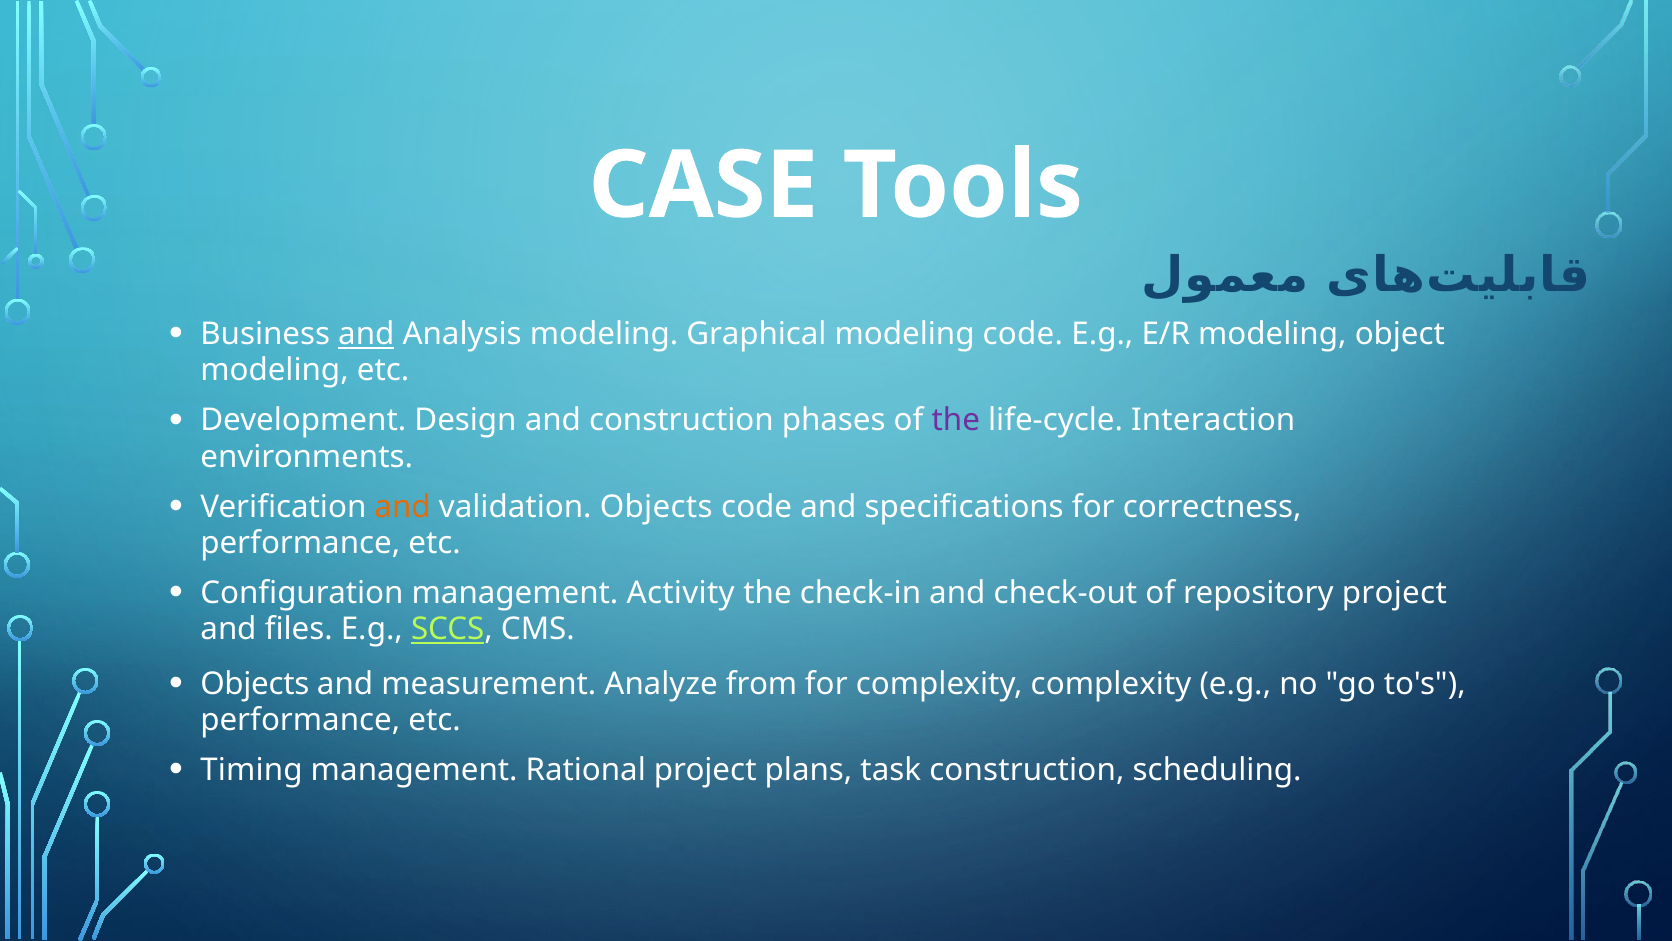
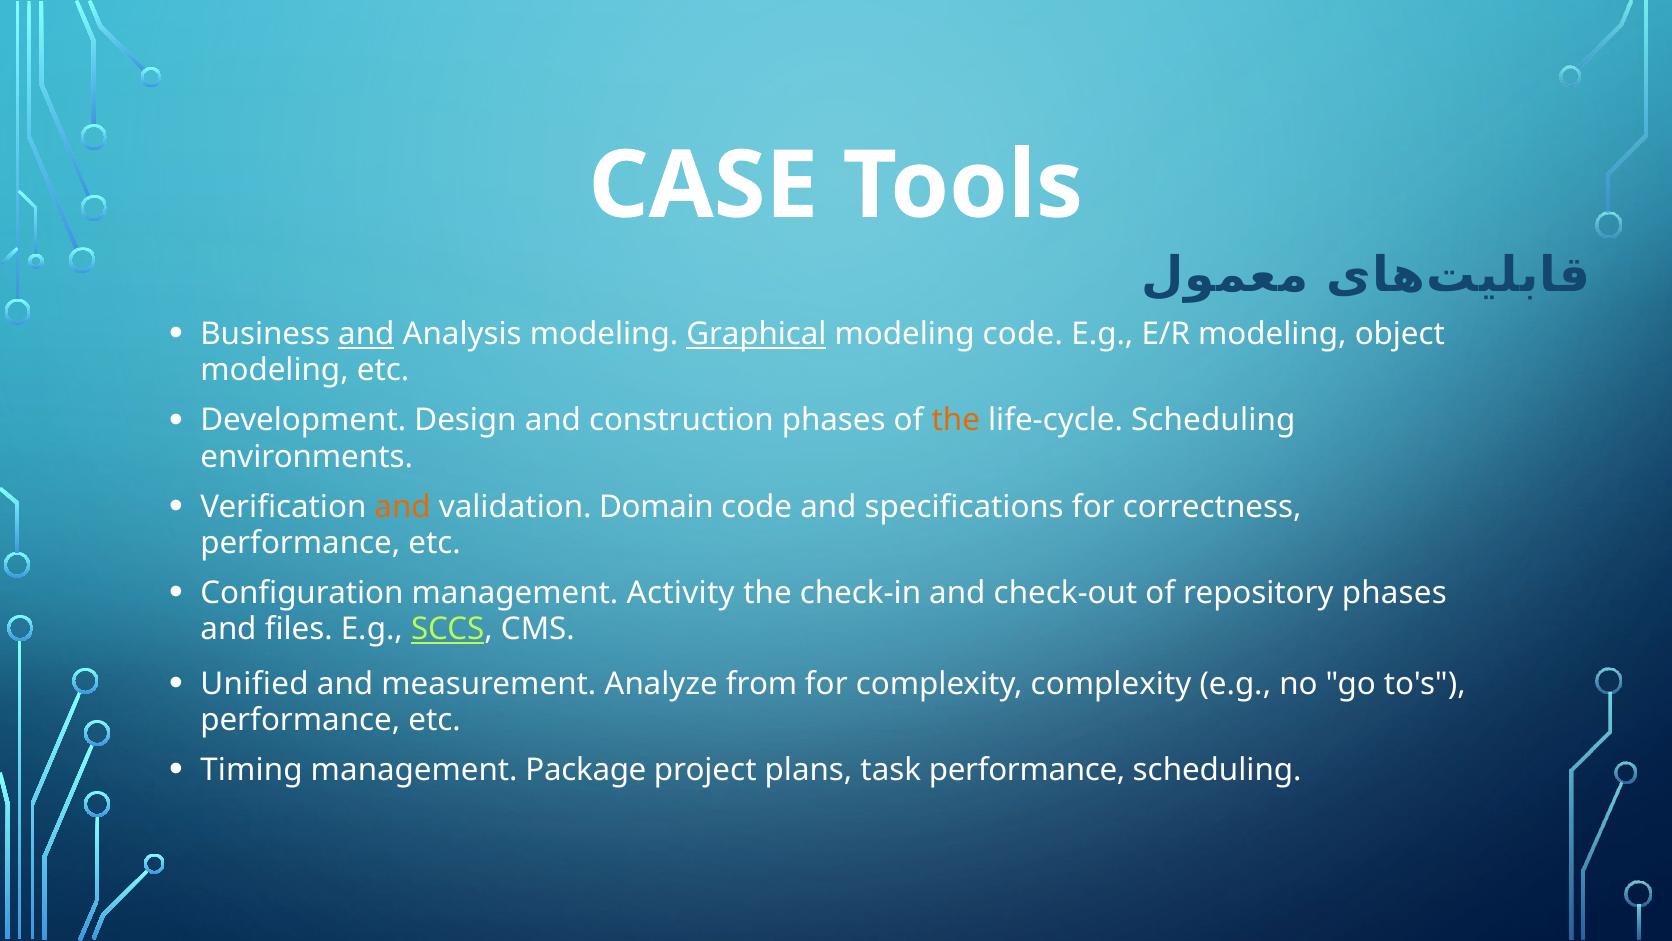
Graphical underline: none -> present (756, 334)
the colour: purple -> orange (956, 420)
life-cycle Interaction: Interaction -> Scheduling (1213, 420)
validation Objects: Objects -> Domain (657, 506)
repository project: project -> phases (1394, 593)
Objects: Objects -> Unified (254, 683)
Rational: Rational -> Package (586, 770)
task construction: construction -> performance (1027, 770)
